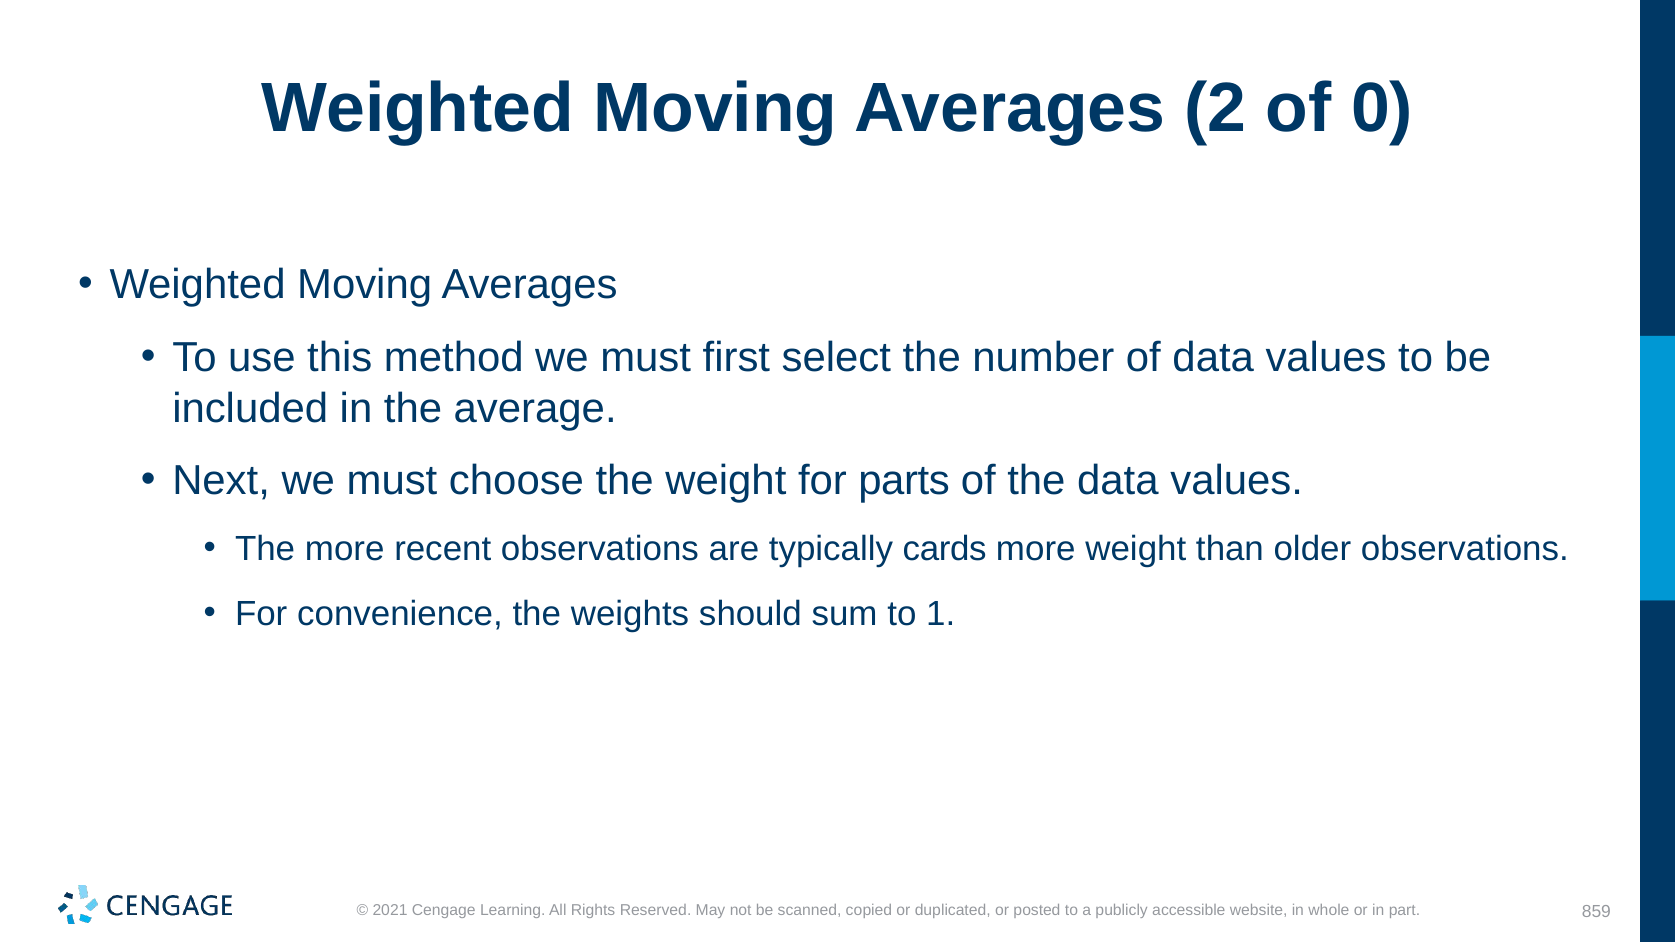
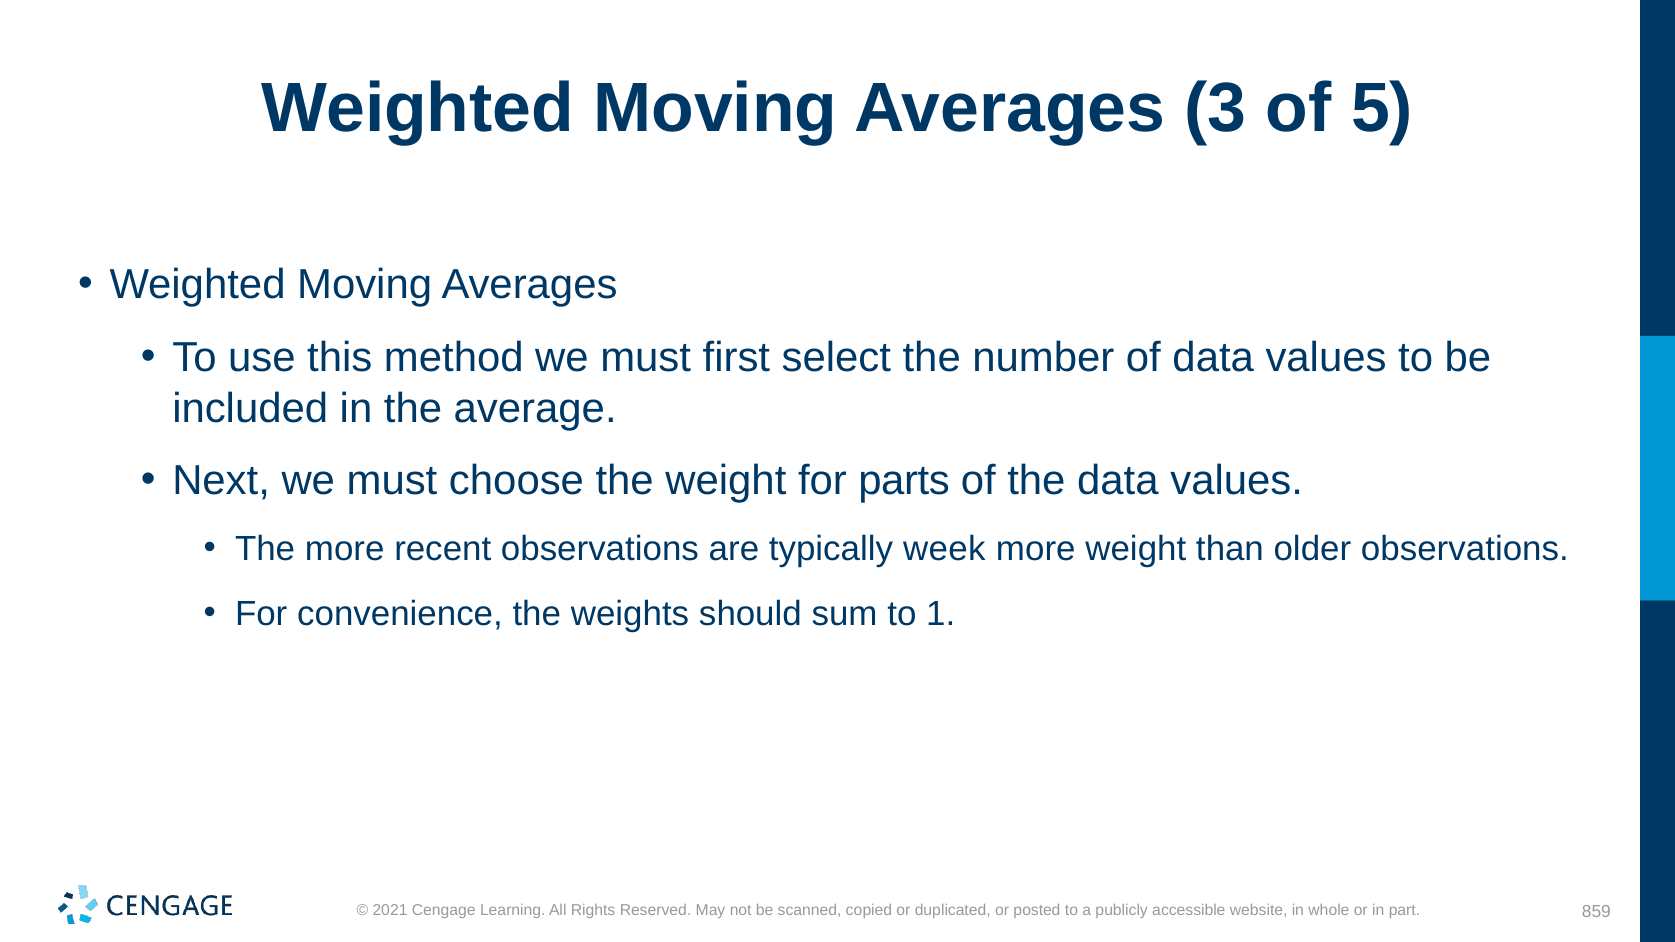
2: 2 -> 3 (1216, 109)
0: 0 -> 5 (1382, 109)
cards: cards -> week (944, 549)
